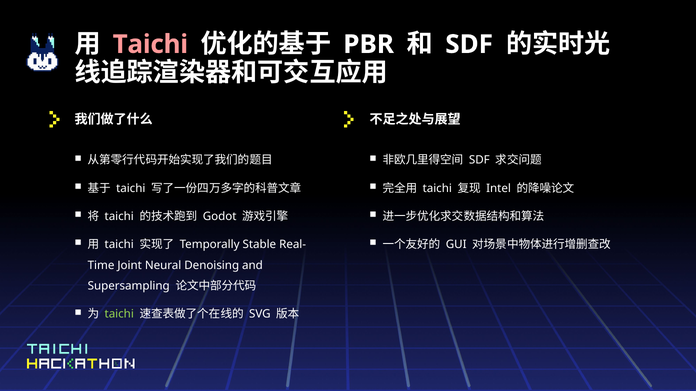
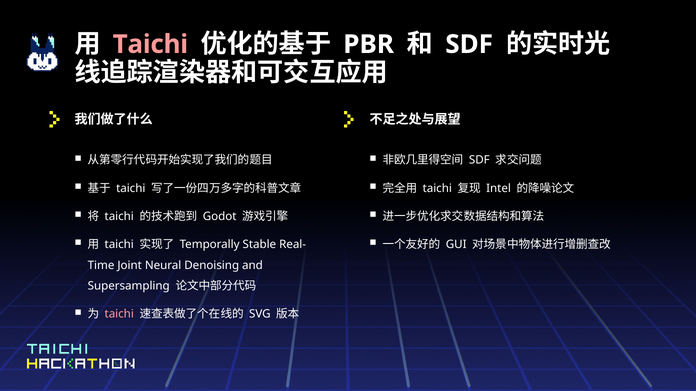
taichi colour: light green -> pink (119, 315)
